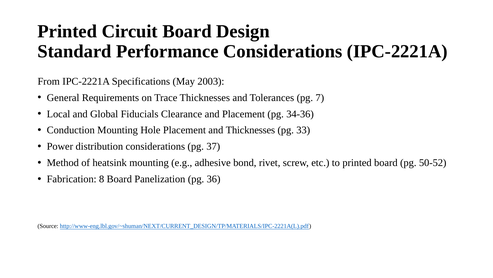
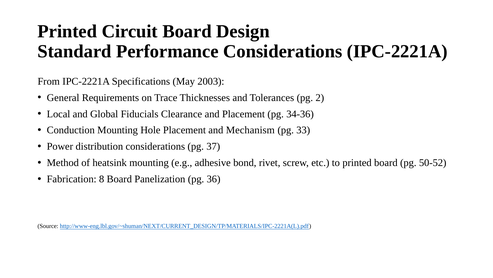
7: 7 -> 2 (320, 97)
and Thicknesses: Thicknesses -> Mechanism (250, 130)
